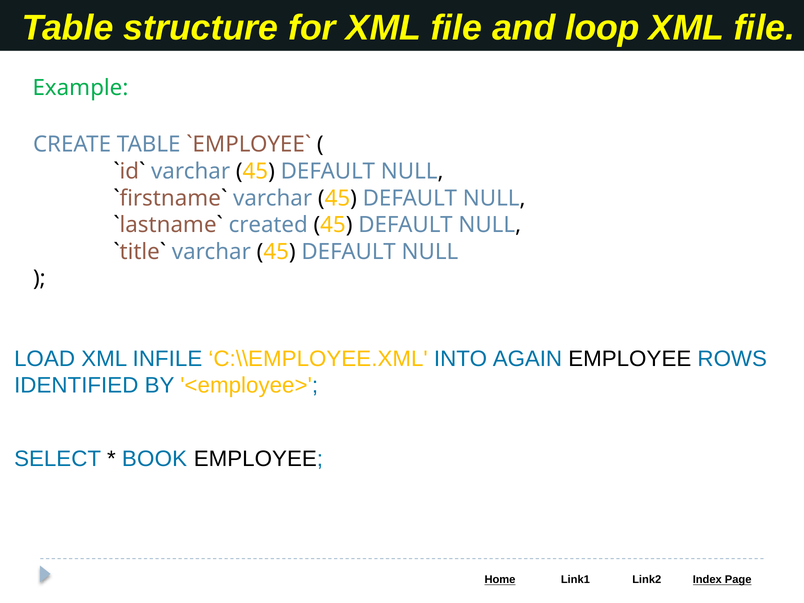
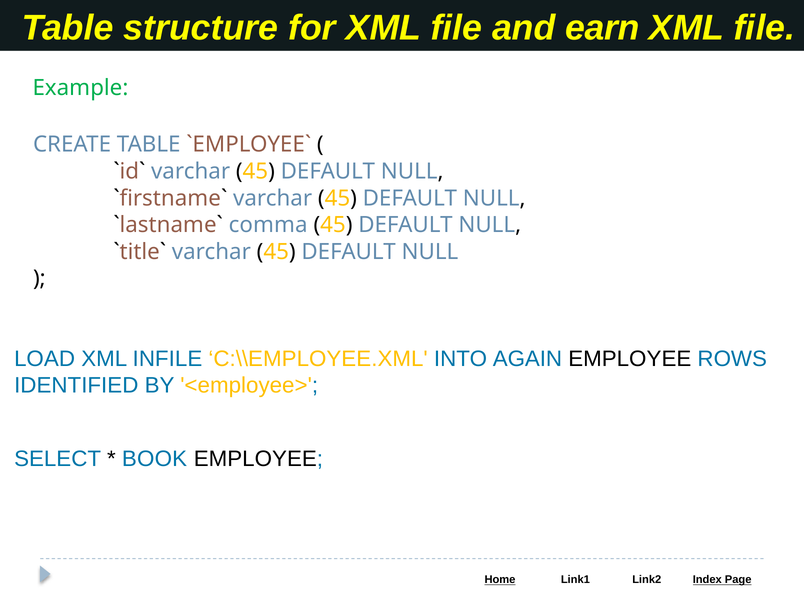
loop: loop -> earn (602, 28)
created: created -> comma (268, 225)
